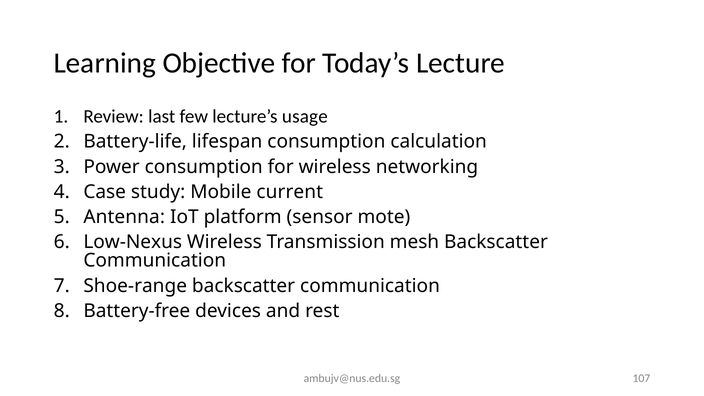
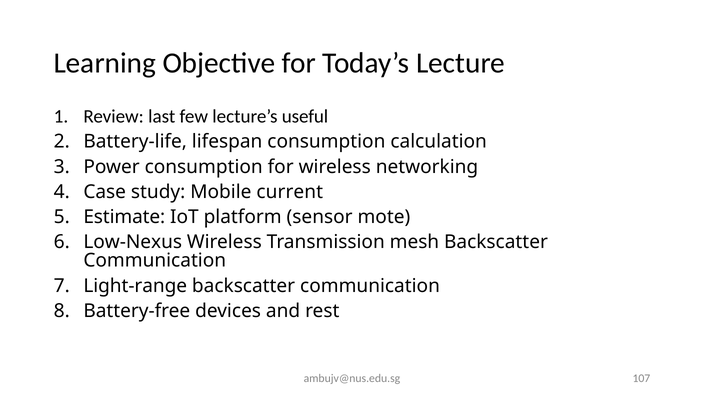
usage: usage -> useful (305, 117)
Antenna: Antenna -> Estimate (124, 217)
Shoe-range: Shoe-range -> Light-range (135, 286)
